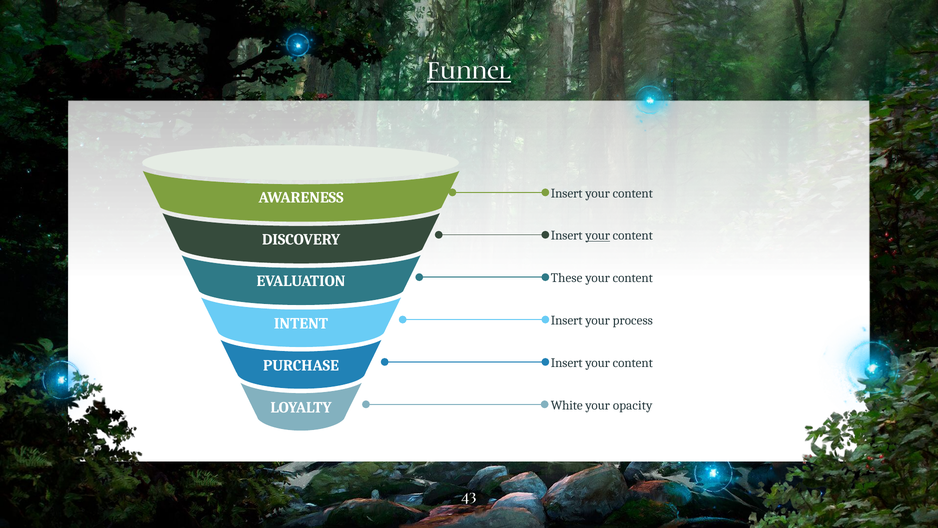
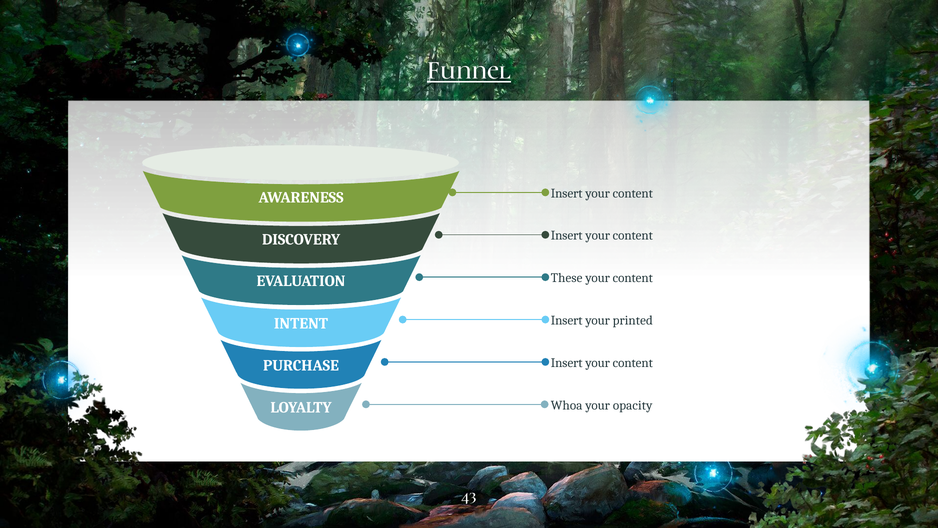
your underline: present -> none (598, 236)
process: process -> printed (633, 320)
White: White -> Whoa (567, 405)
